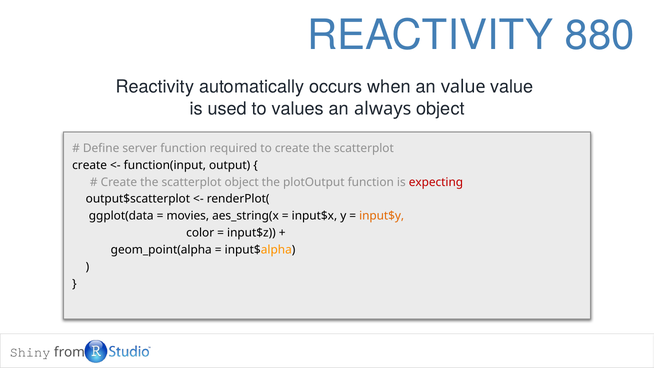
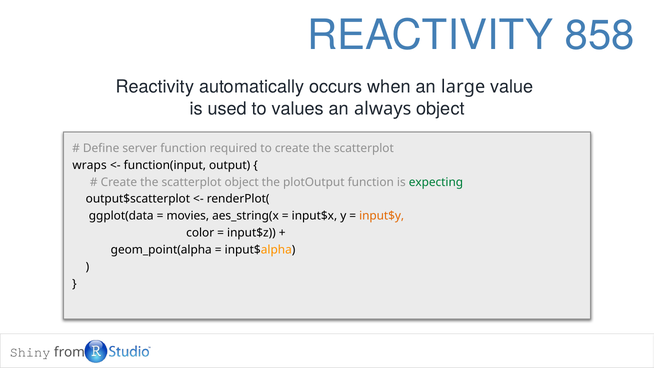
880: 880 -> 858 (600, 35)
an value: value -> large (463, 87)
create: create -> wraps (90, 165)
expecting colour: red -> green (436, 182)
